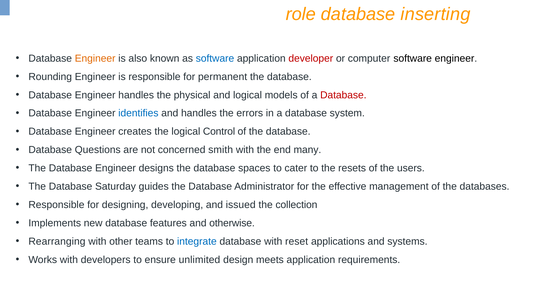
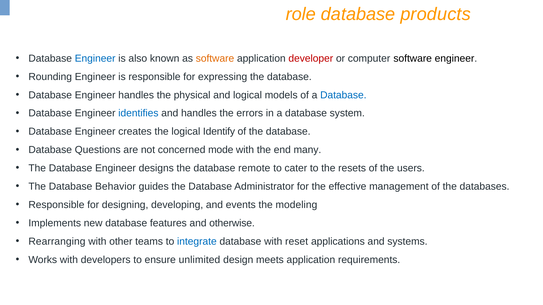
inserting: inserting -> products (436, 14)
Engineer colour: orange -> blue (95, 58)
software colour: blue -> orange (215, 58)
permanent: permanent -> expressing (223, 77)
Database colour: red -> blue (343, 95)
Control: Control -> Identify (219, 132)
smith: smith -> mode (221, 150)
spaces: spaces -> remote (254, 168)
Saturday: Saturday -> Behavior (115, 187)
issued: issued -> events (241, 205)
collection: collection -> modeling (296, 205)
